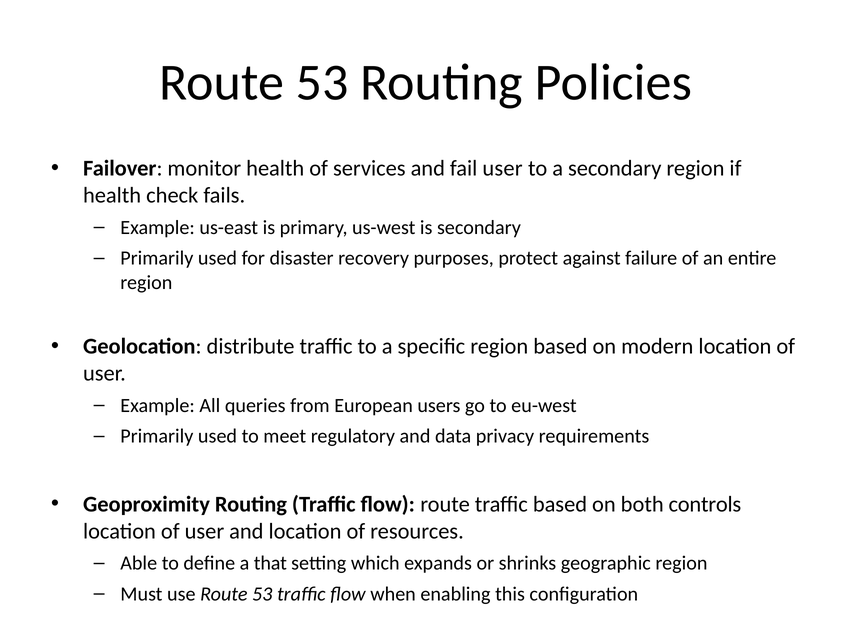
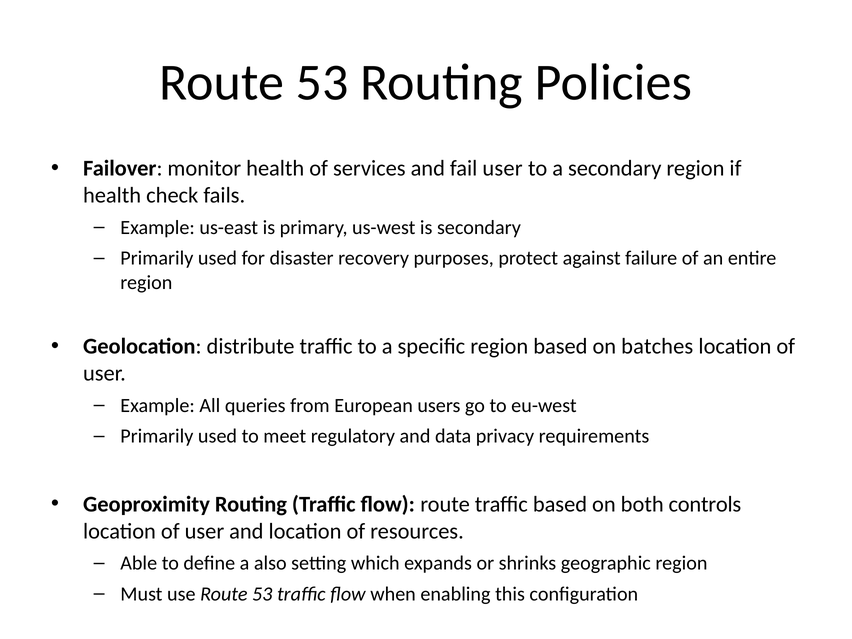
modern: modern -> batches (657, 346)
that: that -> also (270, 563)
